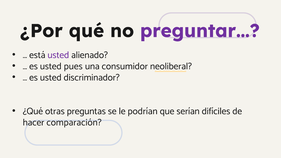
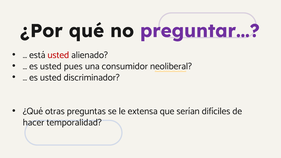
usted colour: purple -> red (58, 55)
podrían: podrían -> extensa (143, 111)
comparación: comparación -> temporalidad (74, 122)
